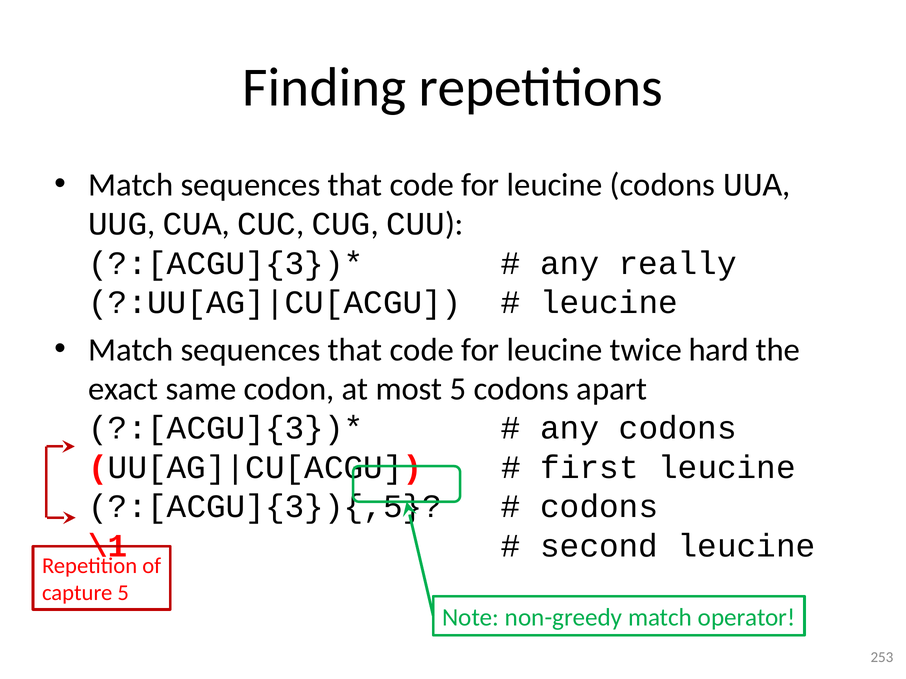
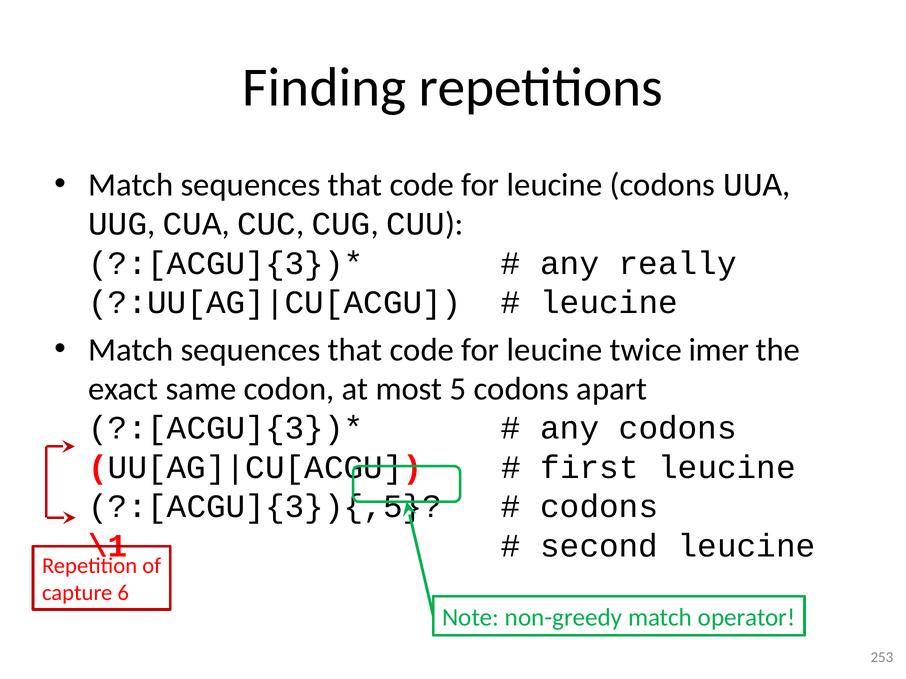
hard: hard -> imer (719, 350)
capture 5: 5 -> 6 (123, 593)
